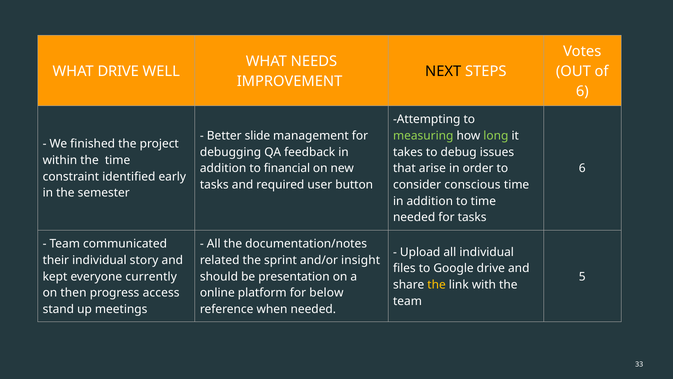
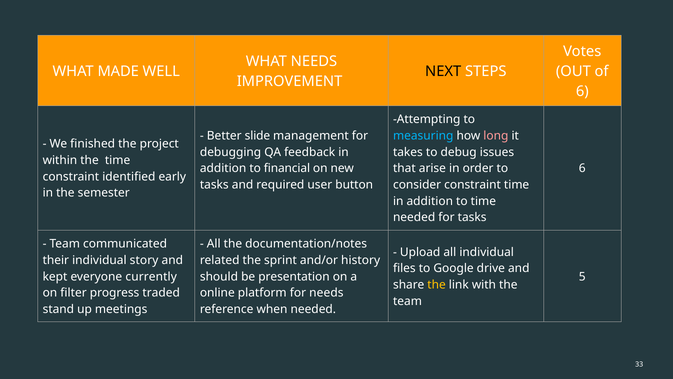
WHAT DRIVE: DRIVE -> MADE (118, 71)
measuring colour: light green -> light blue (423, 136)
long colour: light green -> pink (496, 136)
consider conscious: conscious -> constraint (473, 185)
insight: insight -> history (361, 260)
then: then -> filter (74, 293)
access: access -> traded (161, 293)
for below: below -> needs (326, 293)
